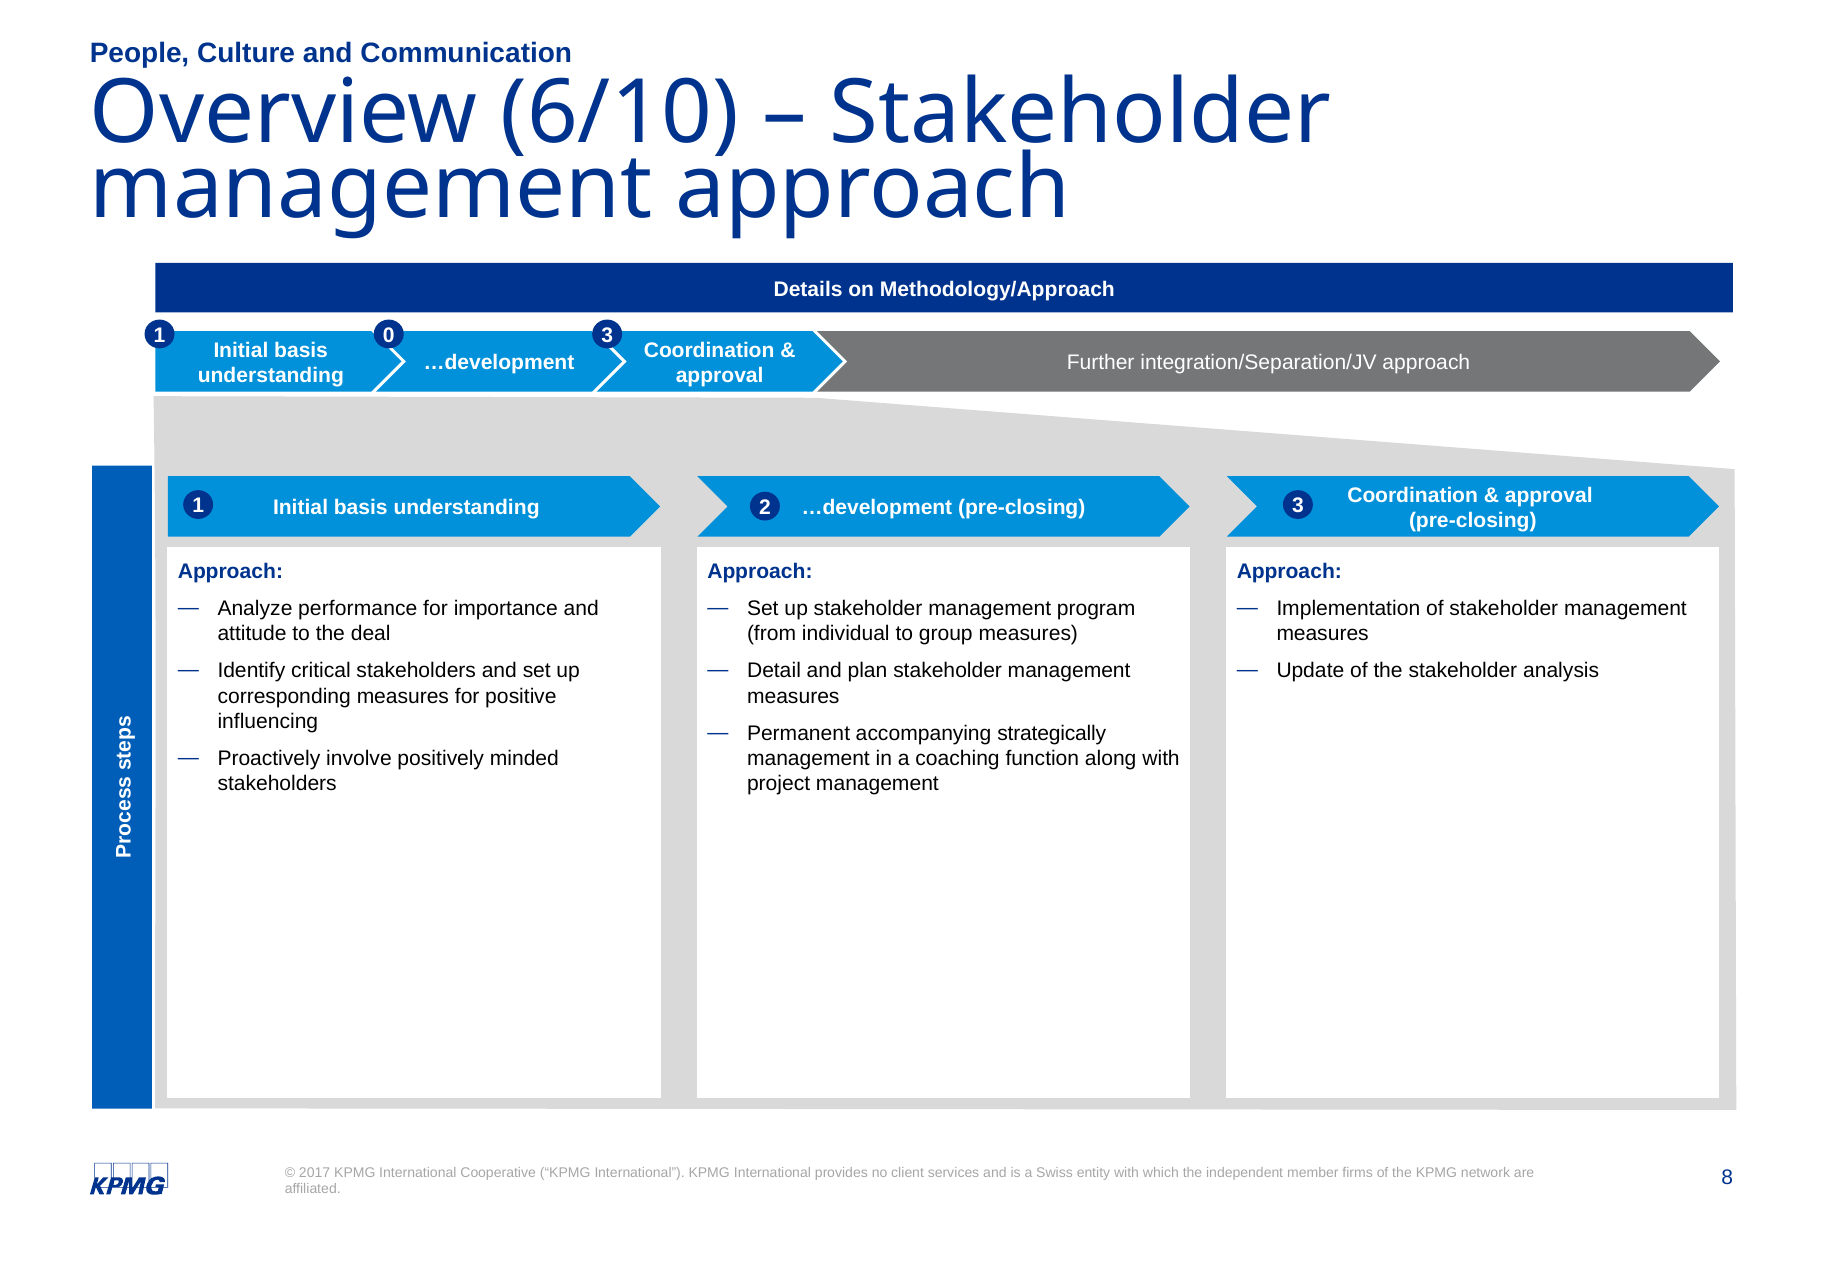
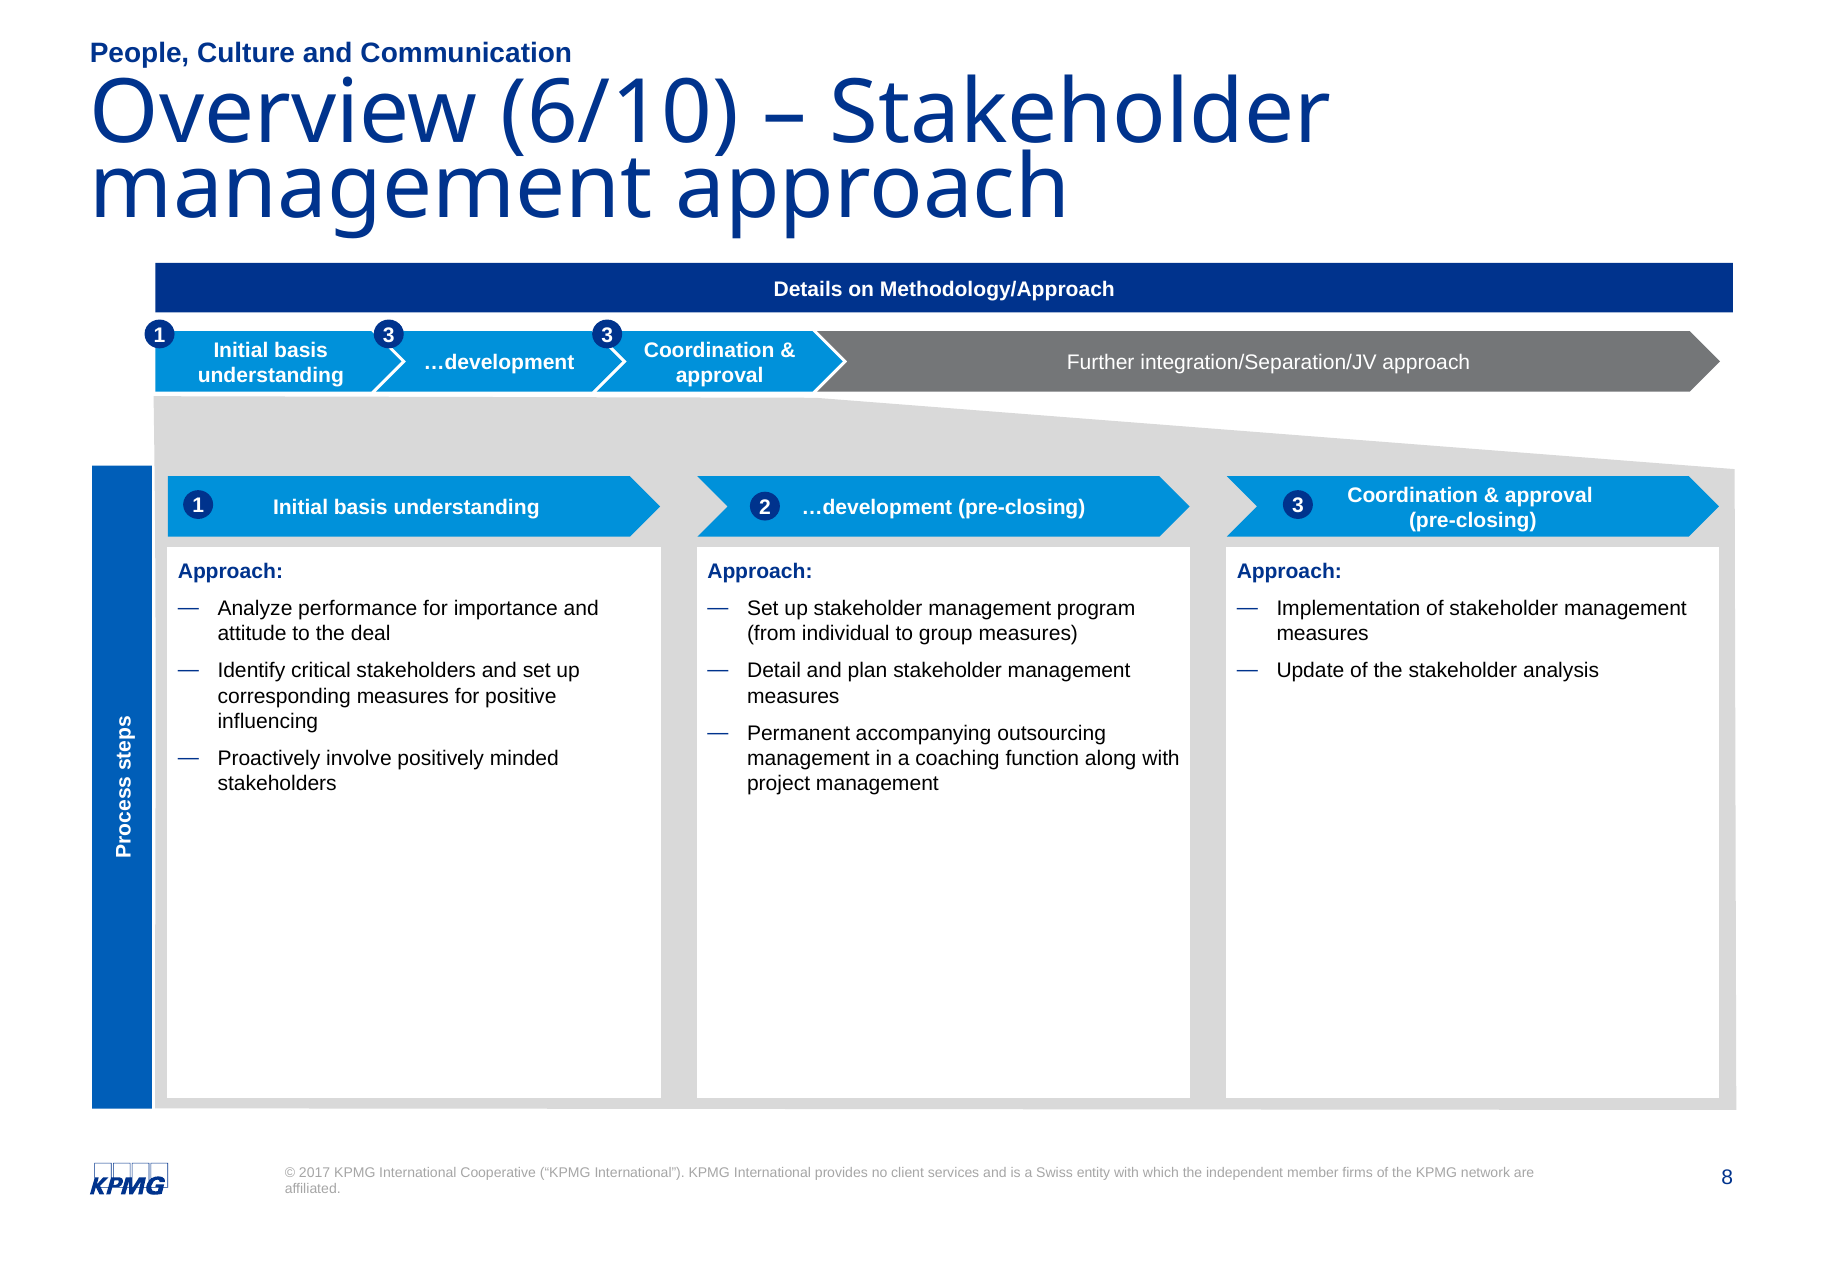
1 0: 0 -> 3 (389, 335)
strategically: strategically -> outsourcing (1052, 733)
